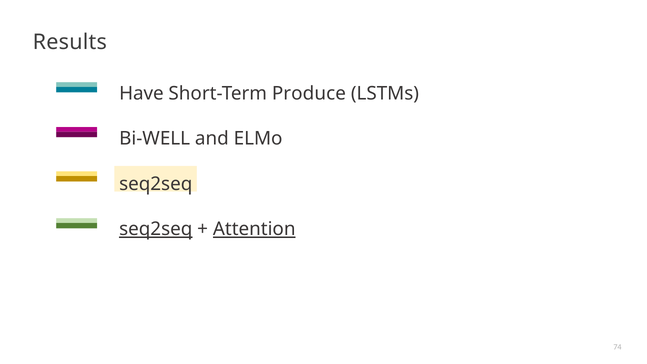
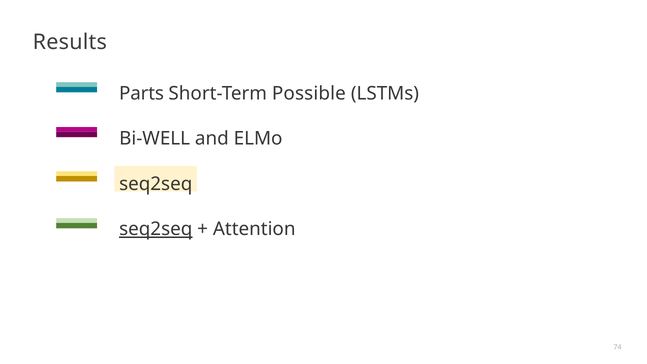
Have: Have -> Parts (142, 93)
Produce: Produce -> Possible (309, 93)
Attention underline: present -> none (254, 229)
